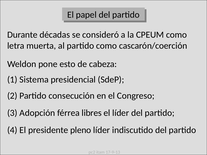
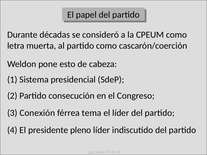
Adopción: Adopción -> Conexión (37, 113)
libres: libres -> tema (92, 113)
